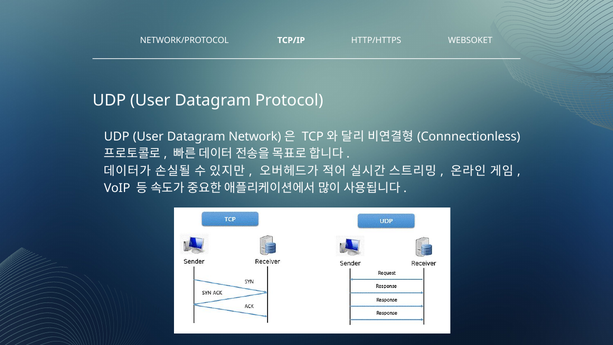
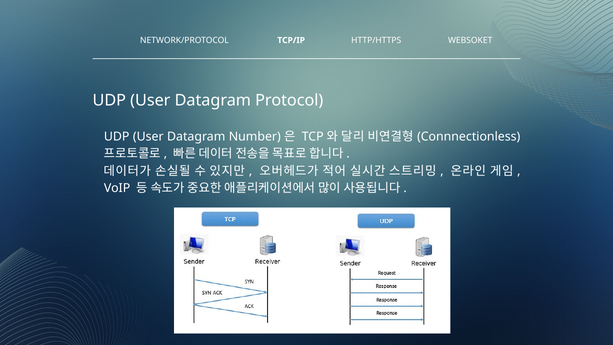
Network: Network -> Number (255, 136)
